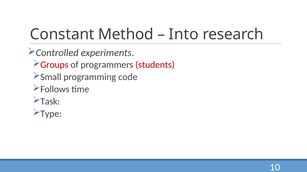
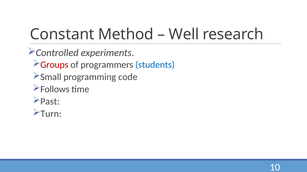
Into: Into -> Well (184, 34)
students colour: red -> blue (155, 65)
Task: Task -> Past (50, 102)
Type: Type -> Turn (51, 114)
